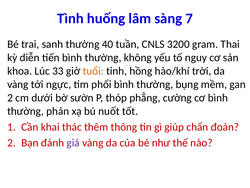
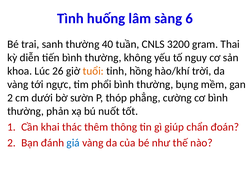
7: 7 -> 6 (189, 19)
33: 33 -> 26 (58, 71)
giá colour: purple -> blue (73, 142)
